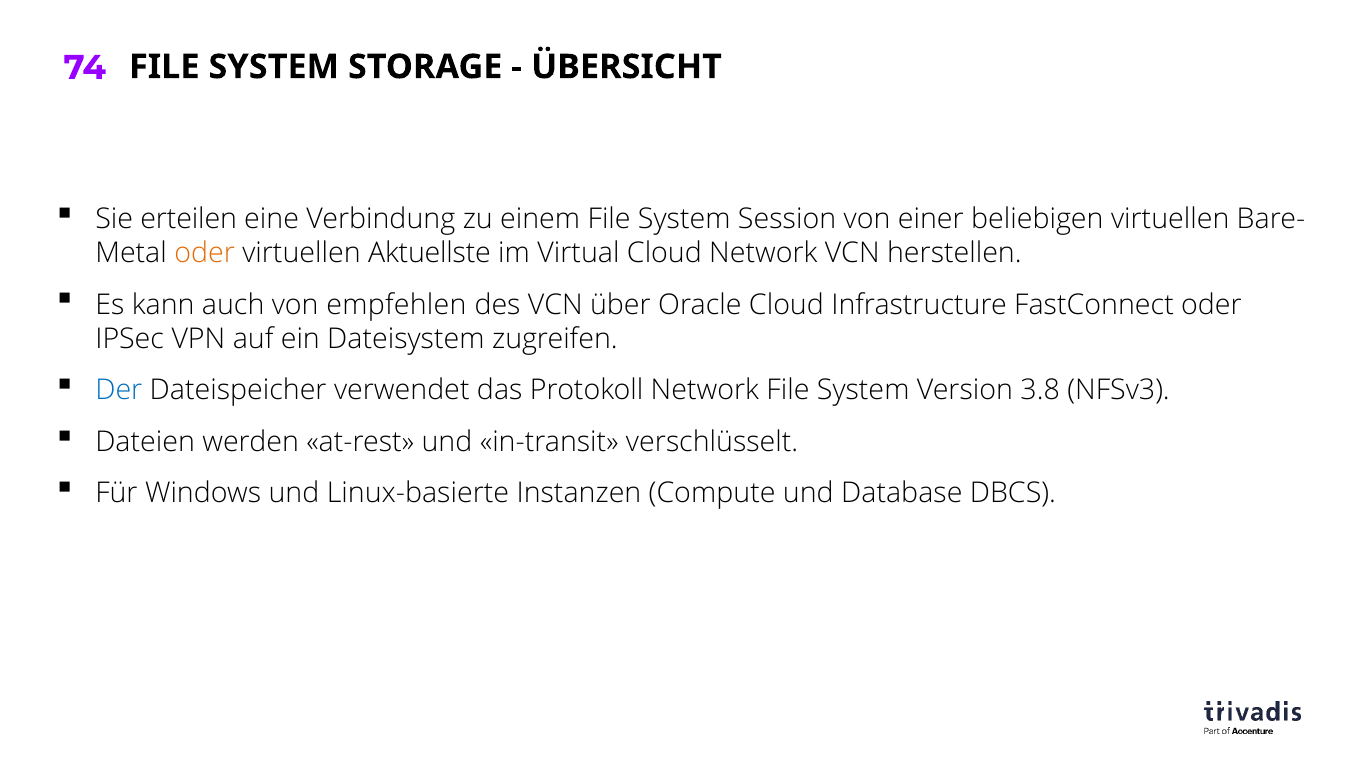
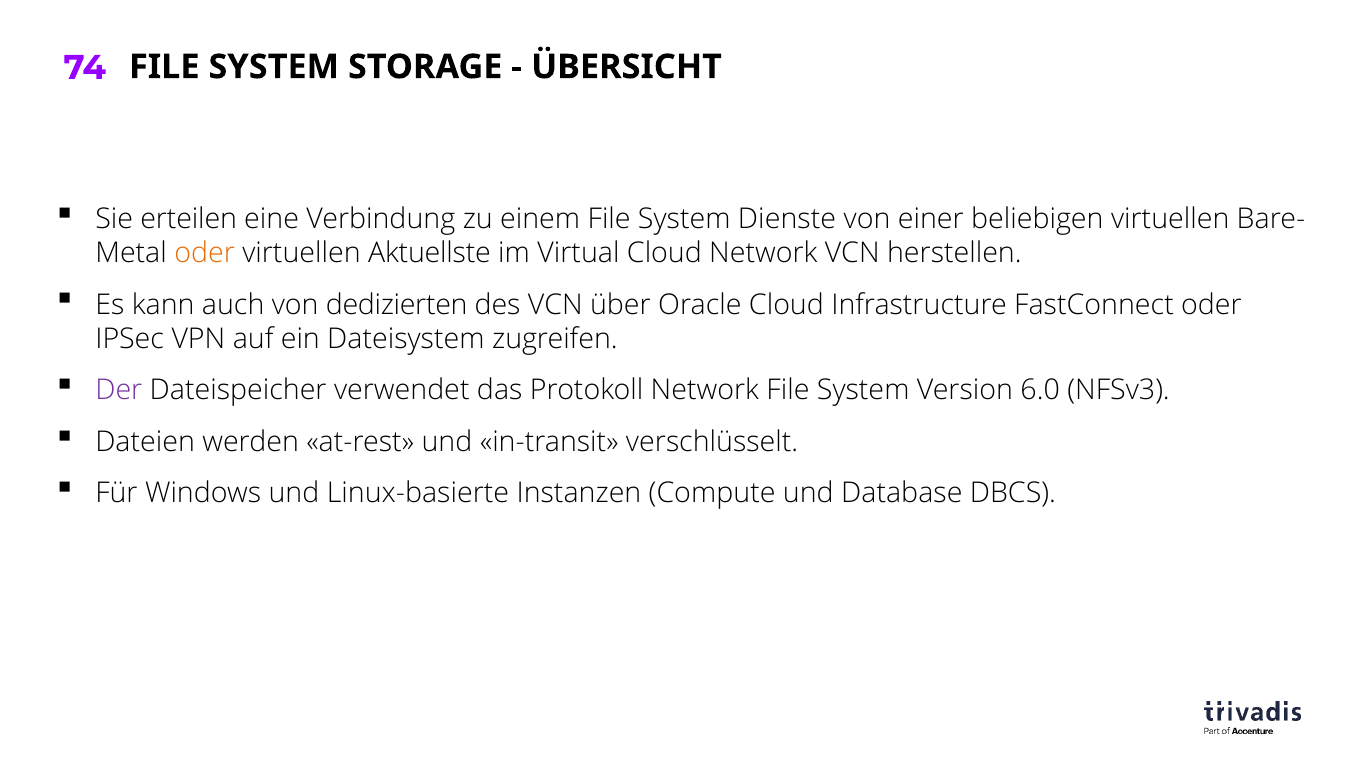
Session: Session -> Dienste (787, 219)
empfehlen: empfehlen -> dedizierten (397, 305)
Der colour: blue -> purple (119, 391)
3.8: 3.8 -> 6.0 (1040, 391)
